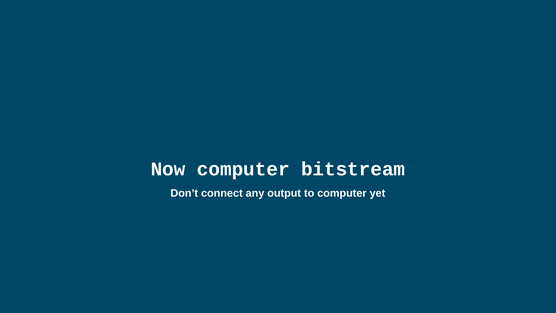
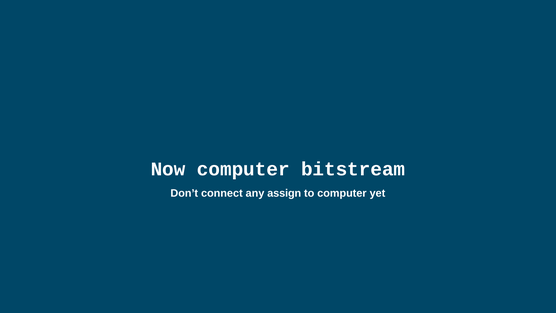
output: output -> assign (284, 193)
